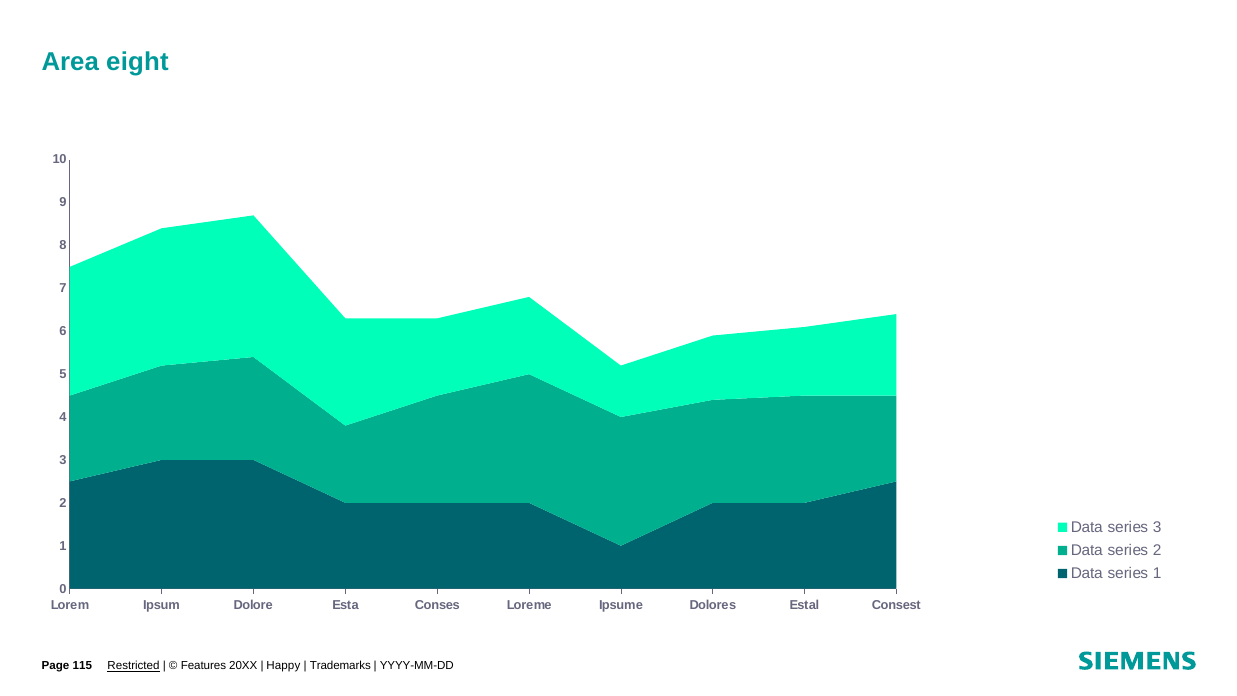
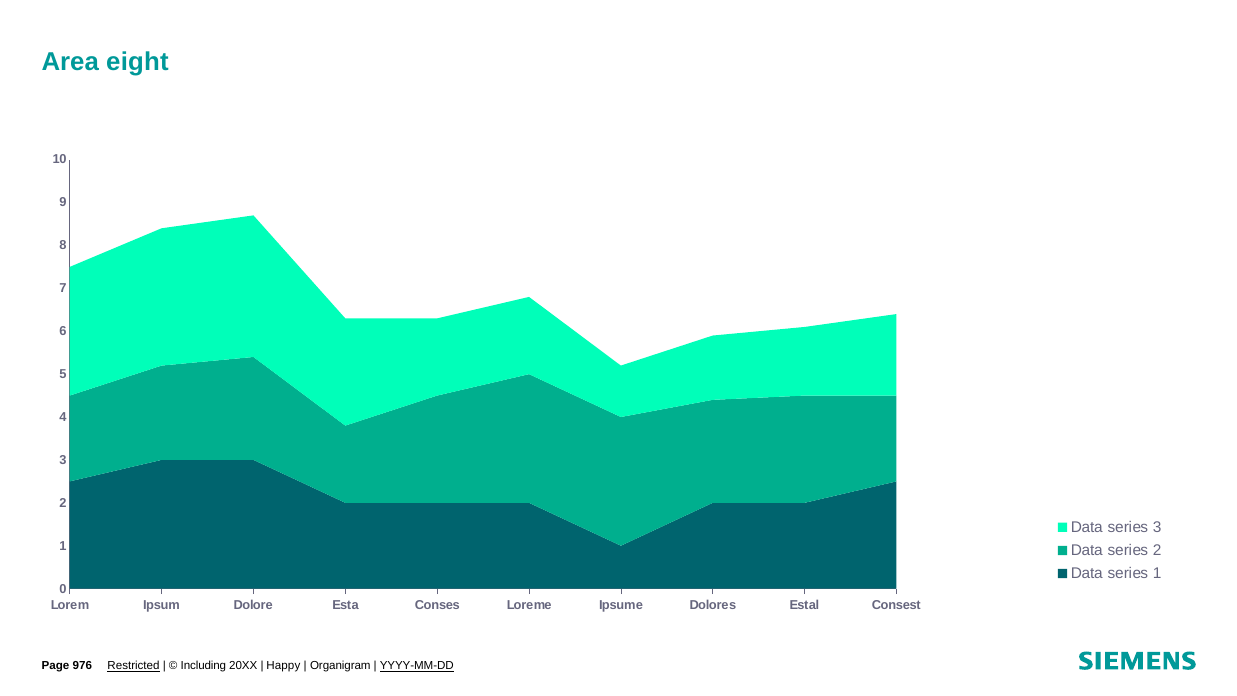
115: 115 -> 976 (82, 666)
Features: Features -> Including (203, 666)
Trademarks: Trademarks -> Organigram (340, 666)
YYYY-MM-DD underline: none -> present (417, 666)
